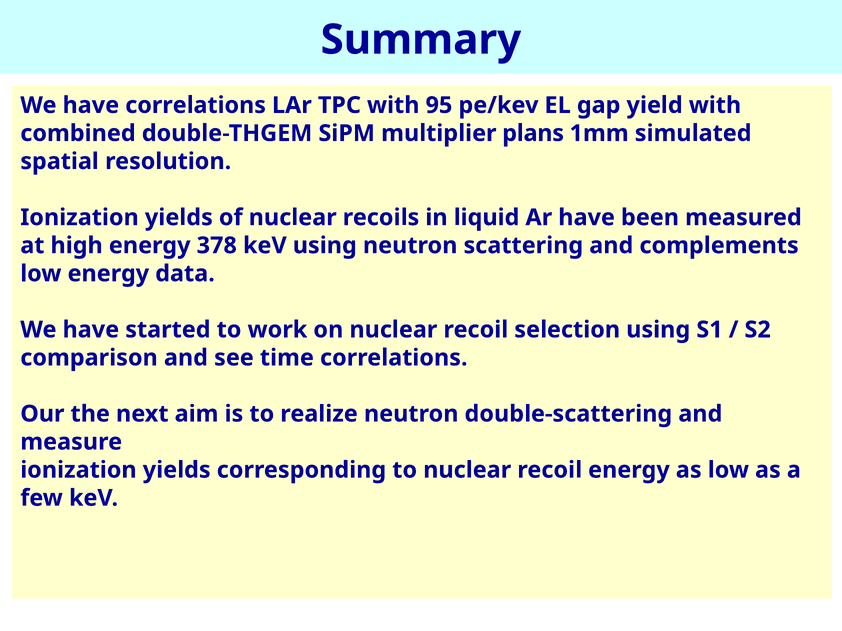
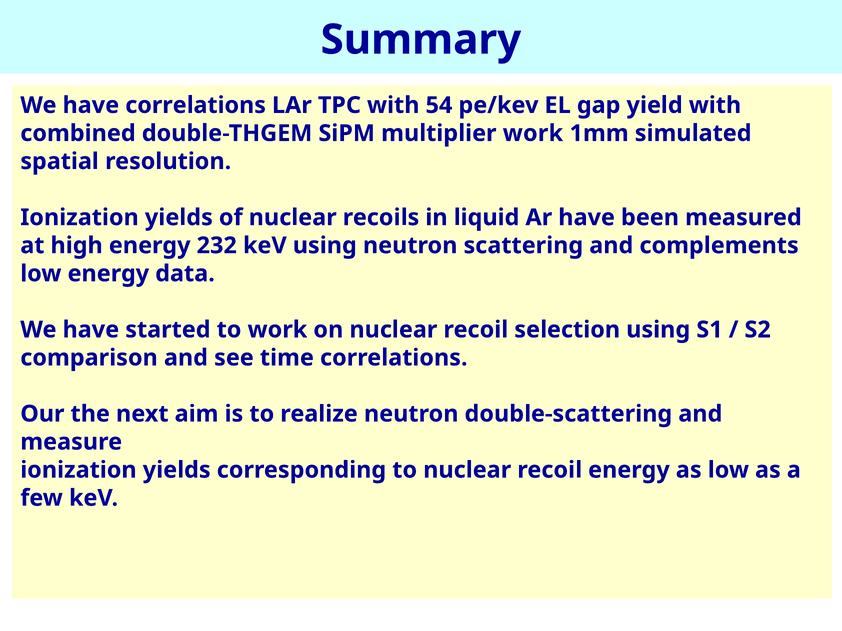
95: 95 -> 54 (439, 105)
multiplier plans: plans -> work (533, 133)
378: 378 -> 232 (217, 246)
